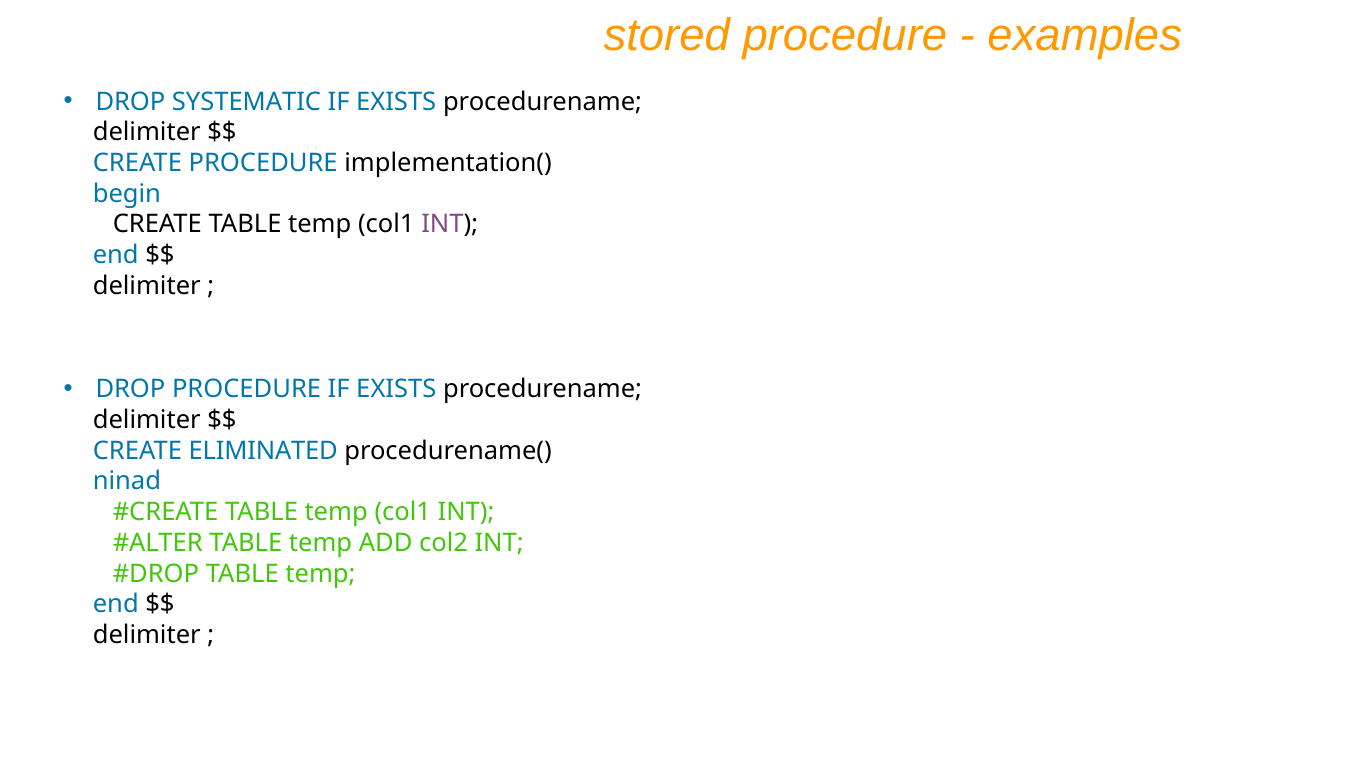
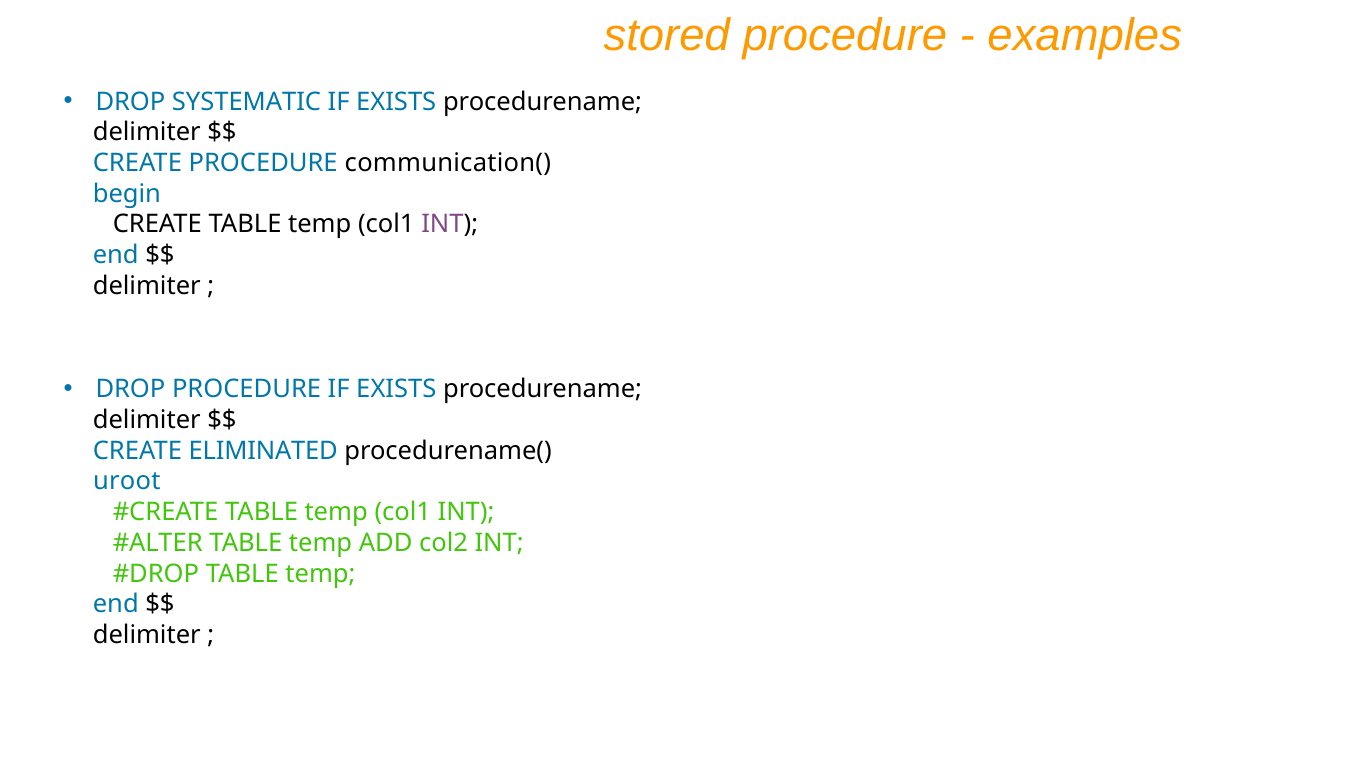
implementation(: implementation( -> communication( (448, 163)
ninad: ninad -> uroot (127, 481)
